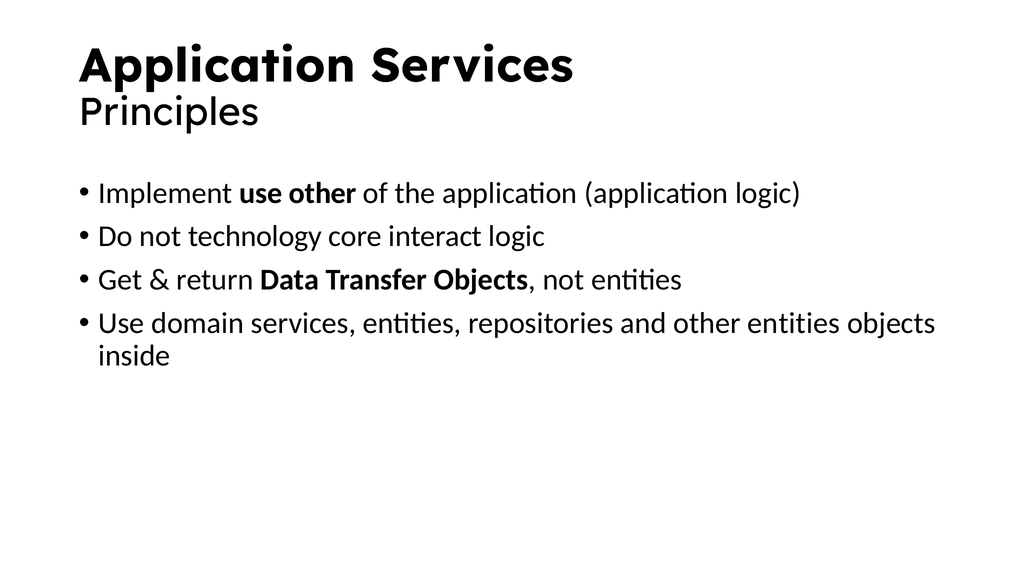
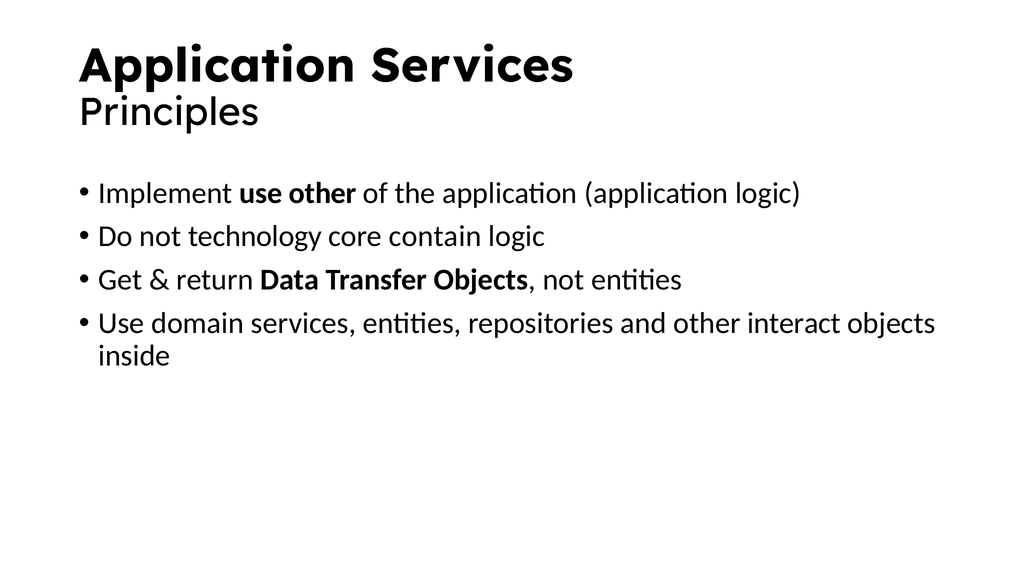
interact: interact -> contain (435, 237)
other entities: entities -> interact (794, 323)
